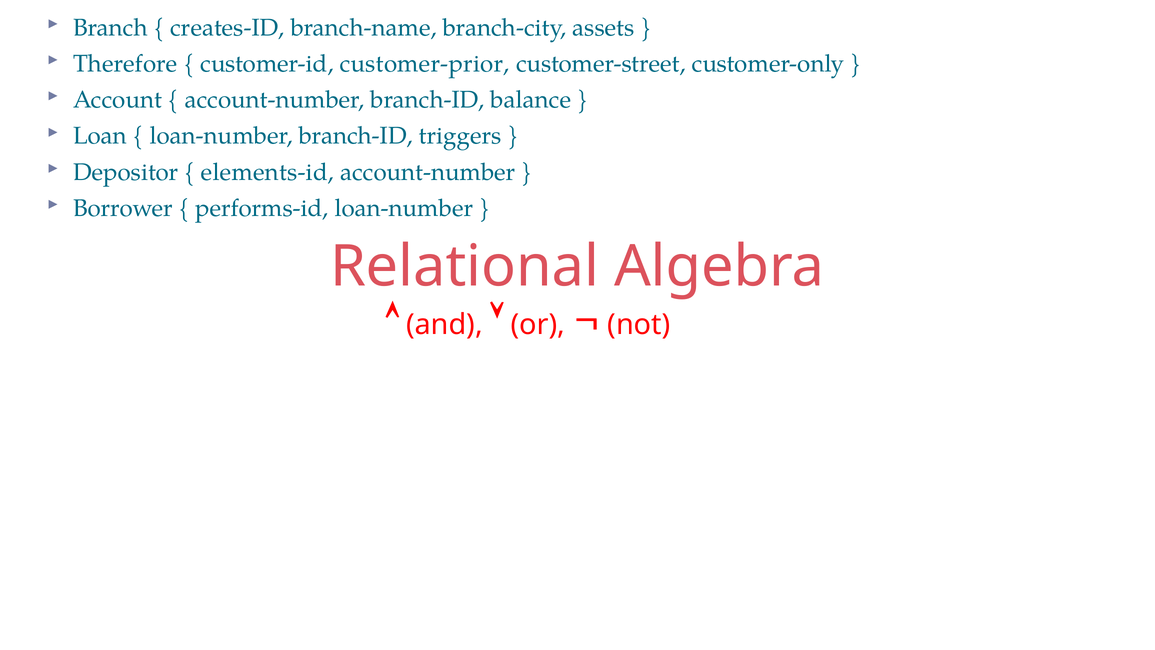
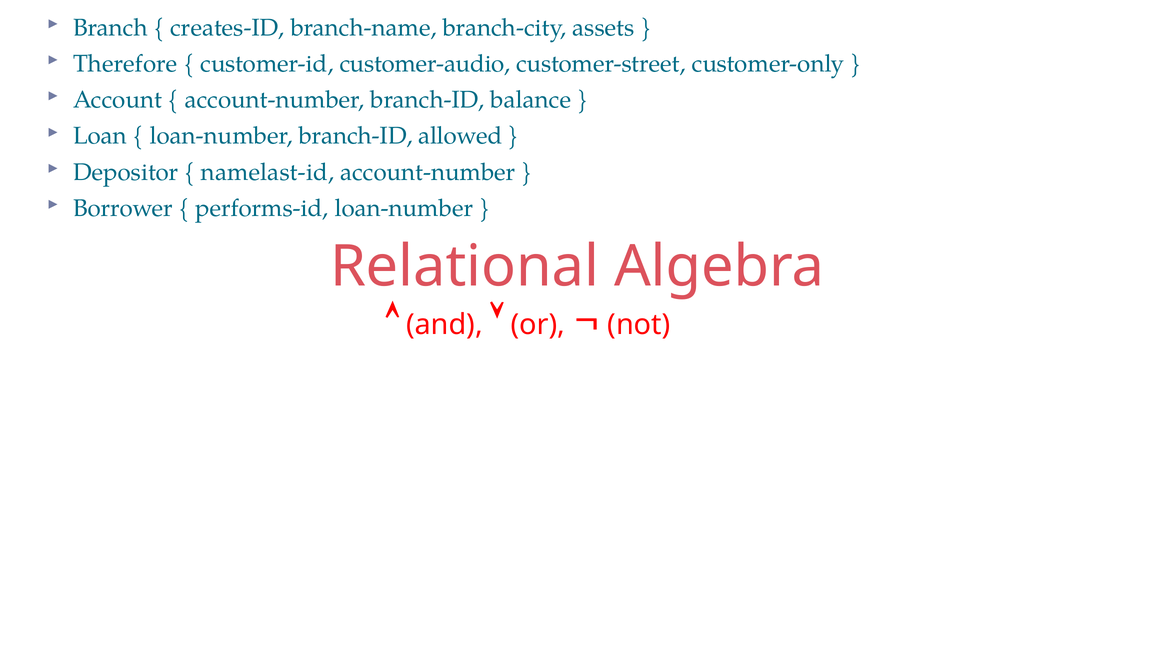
customer-prior: customer-prior -> customer-audio (425, 64)
triggers: triggers -> allowed (460, 136)
elements-id: elements-id -> namelast-id (267, 172)
